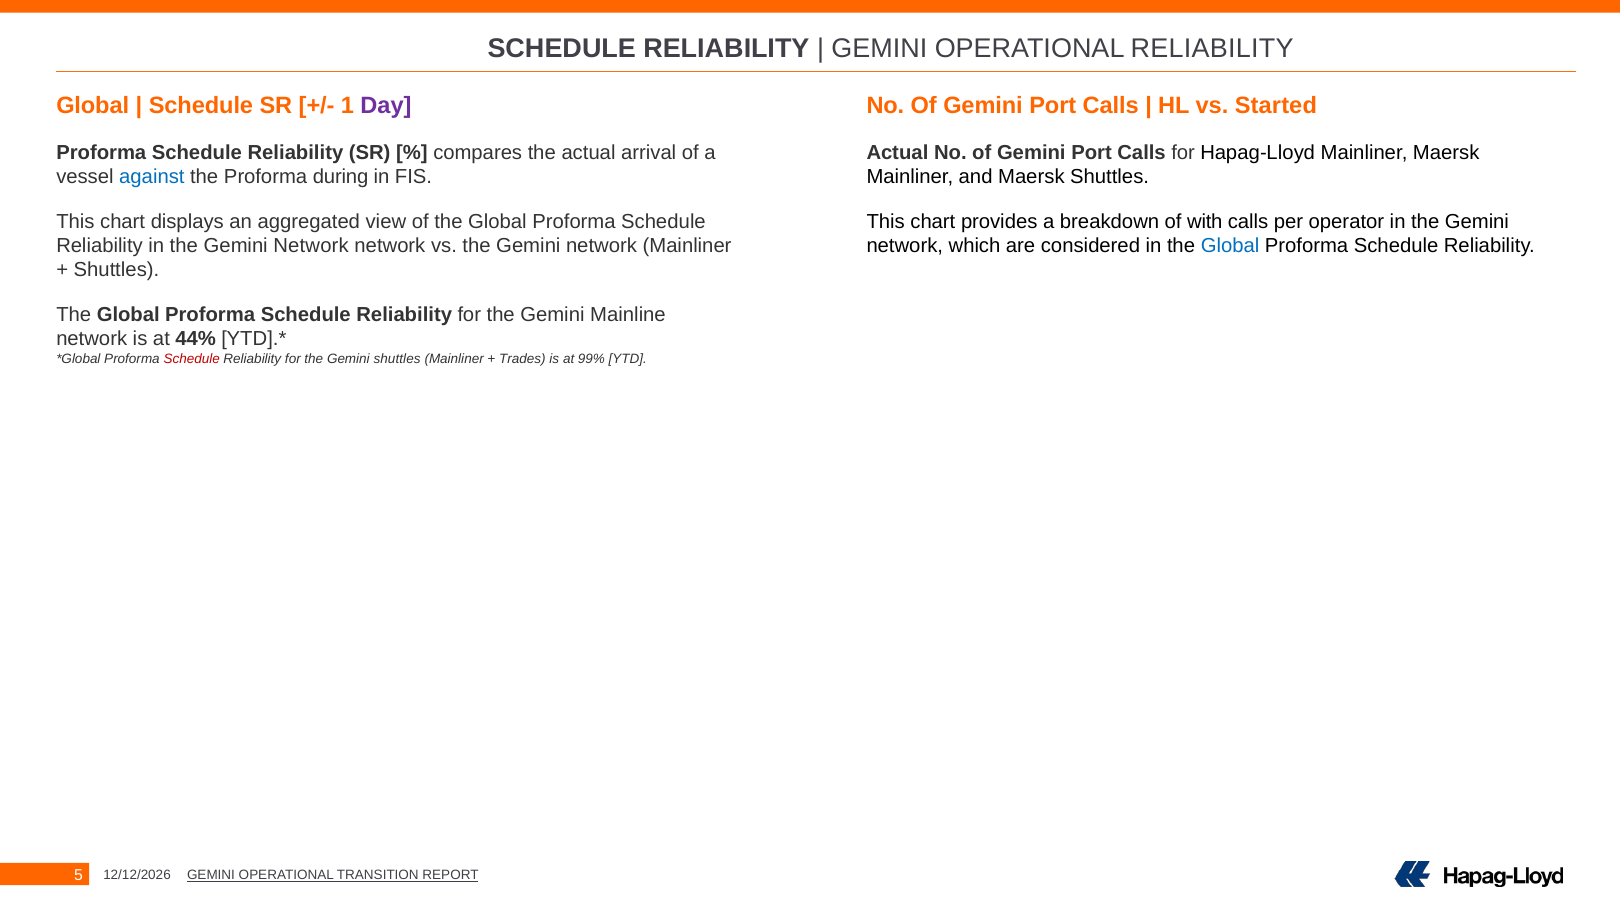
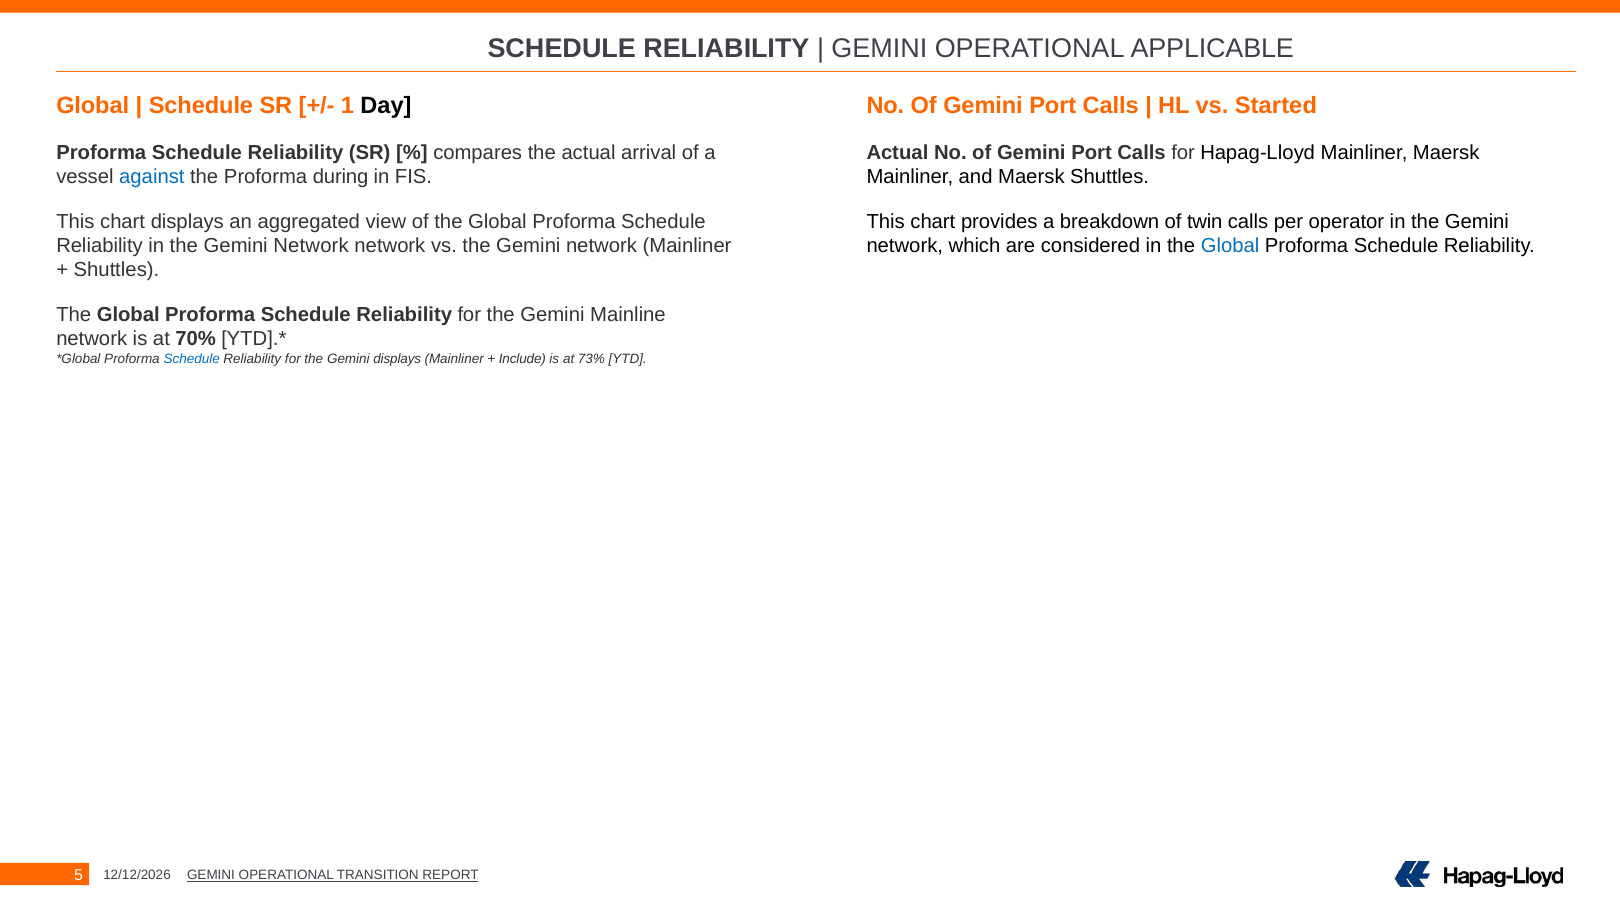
OPERATIONAL RELIABILITY: RELIABILITY -> APPLICABLE (1212, 49)
Day colour: purple -> black (386, 106)
with: with -> twin (1205, 222)
44%: 44% -> 70% (196, 339)
Schedule colour: red -> blue (192, 359)
Gemini shuttles: shuttles -> displays (397, 359)
Trades: Trades -> Include (522, 359)
99%: 99% -> 73% (591, 359)
